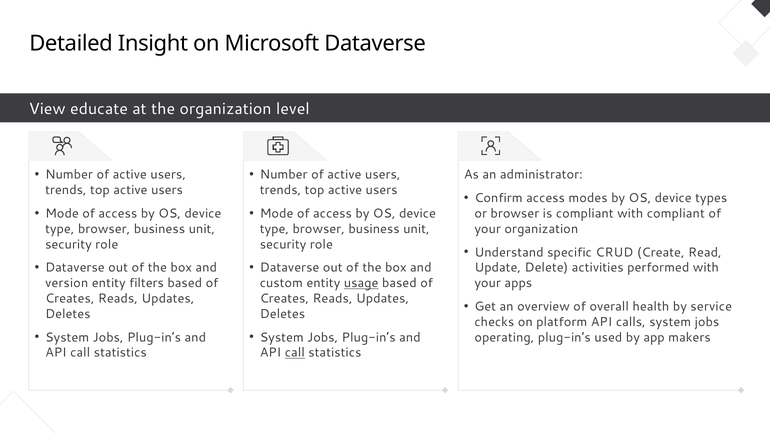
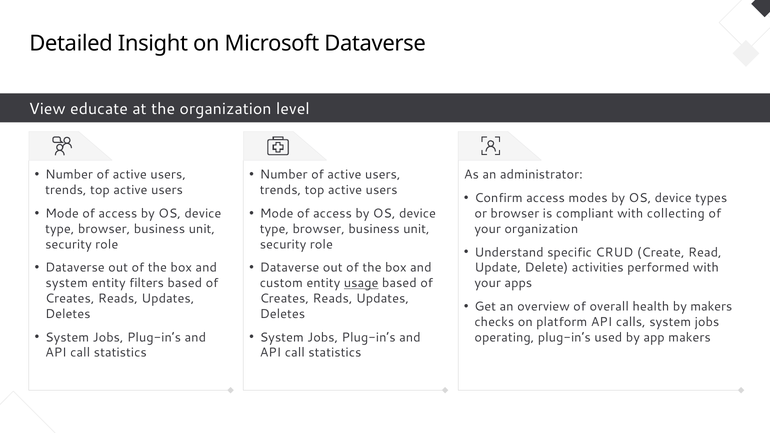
with compliant: compliant -> collecting (676, 214)
version: version -> system (67, 283)
by service: service -> makers (711, 307)
call underline: present -> none (295, 353)
